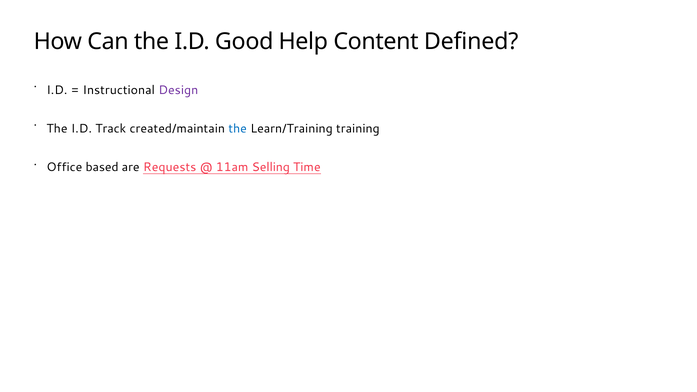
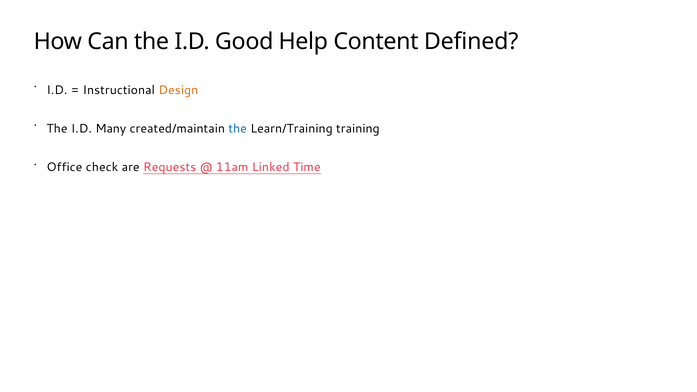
Design colour: purple -> orange (178, 90)
Track: Track -> Many (111, 129)
based: based -> check (102, 167)
Selling: Selling -> Linked (271, 167)
